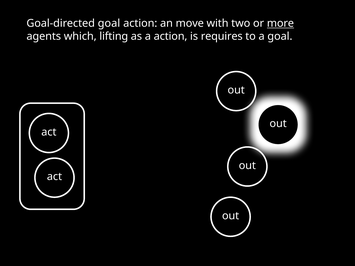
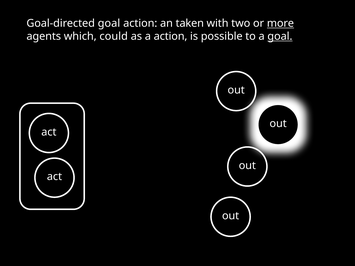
move: move -> taken (190, 23)
lifting: lifting -> could (114, 36)
requires: requires -> possible (222, 36)
goal underline: none -> present (280, 36)
